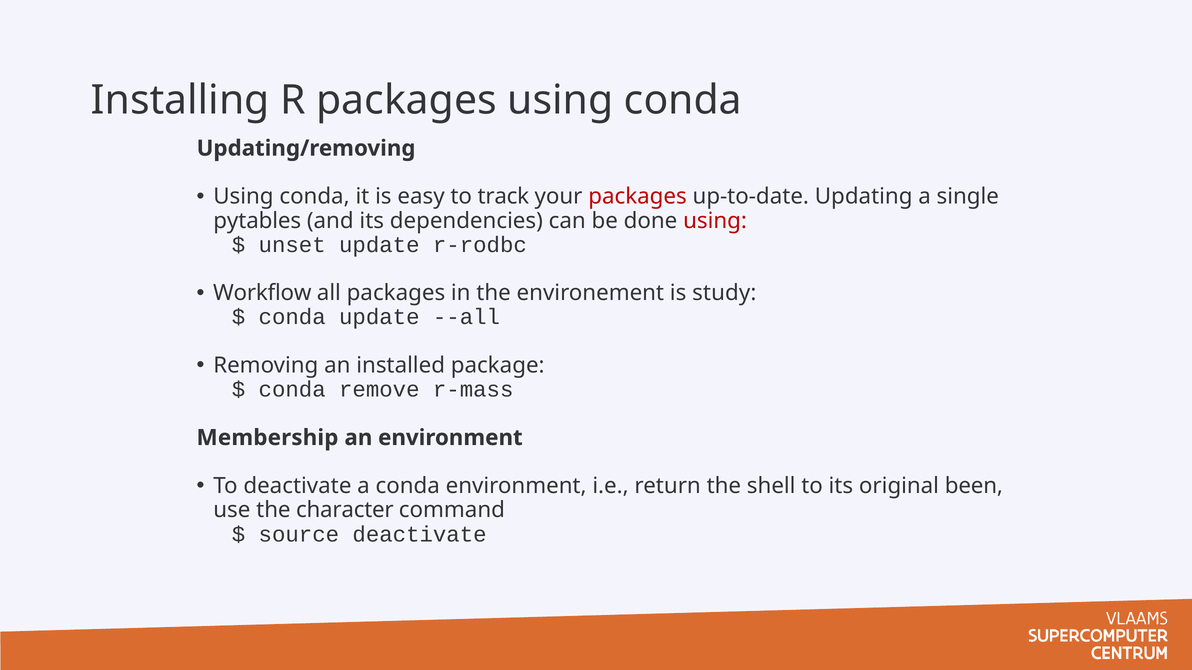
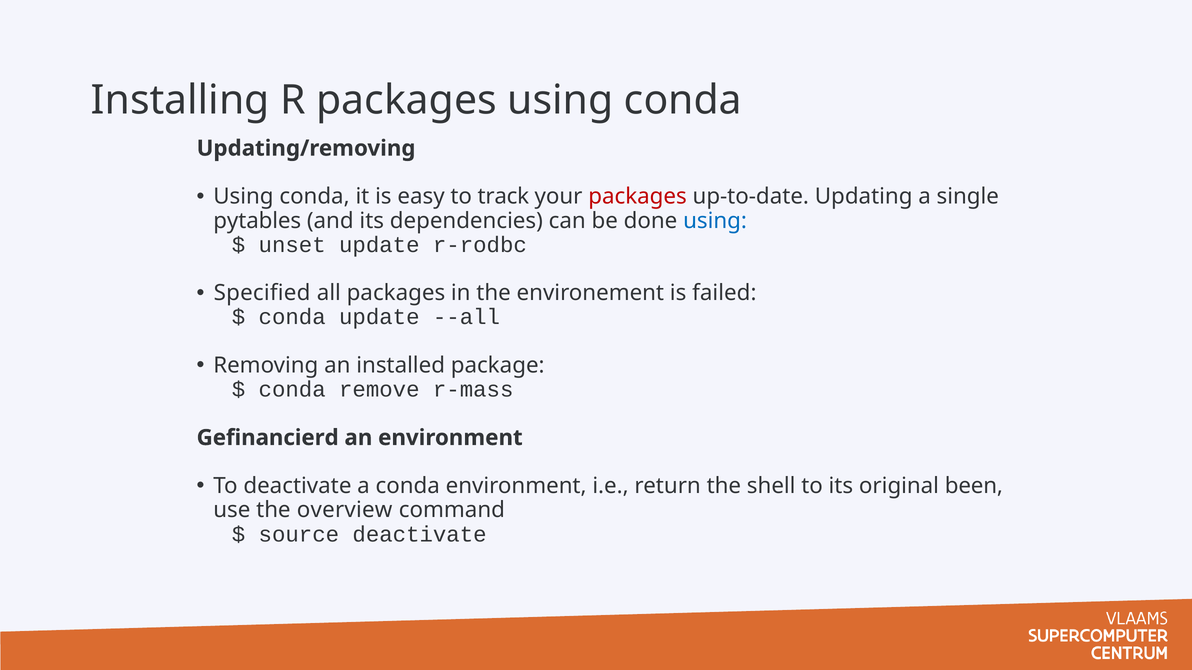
using colour: red -> blue (715, 221)
Workflow: Workflow -> Specified (262, 293)
study: study -> failed (724, 293)
Membership: Membership -> Gefinancierd (268, 438)
character: character -> overview (345, 510)
